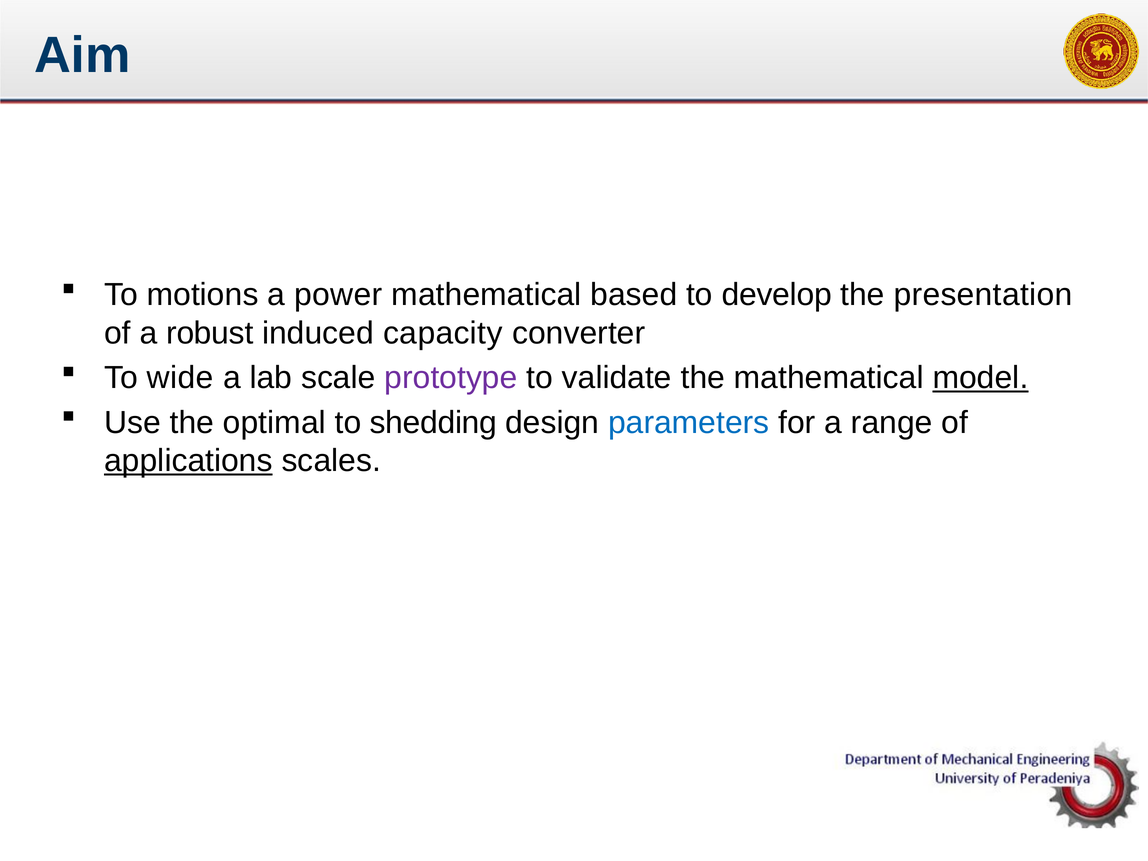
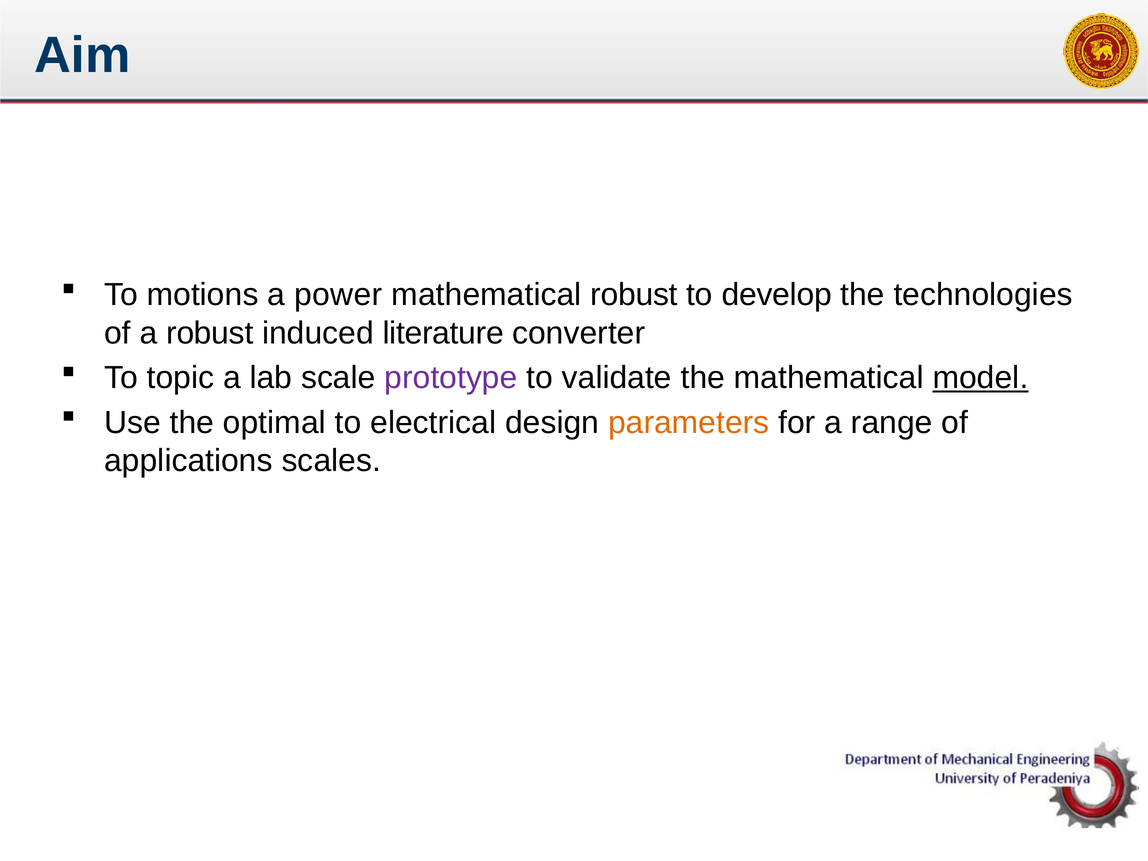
mathematical based: based -> robust (634, 295)
presentation: presentation -> technologies (983, 295)
capacity: capacity -> literature (443, 333)
wide: wide -> topic (180, 378)
shedding: shedding -> electrical (433, 423)
parameters colour: blue -> orange (689, 423)
applications underline: present -> none (188, 461)
